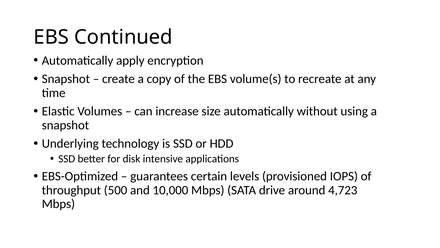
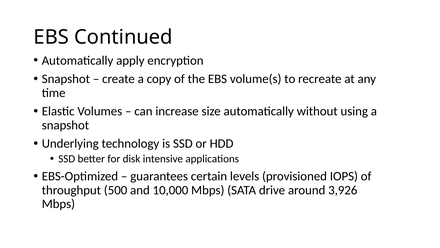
4,723: 4,723 -> 3,926 (343, 190)
